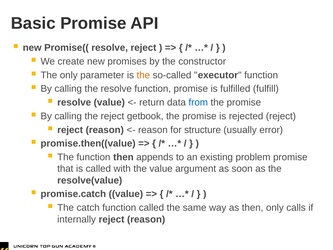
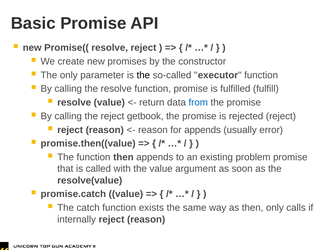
the colour: orange -> black (143, 75)
for structure: structure -> appends (203, 130)
function called: called -> exists (151, 208)
